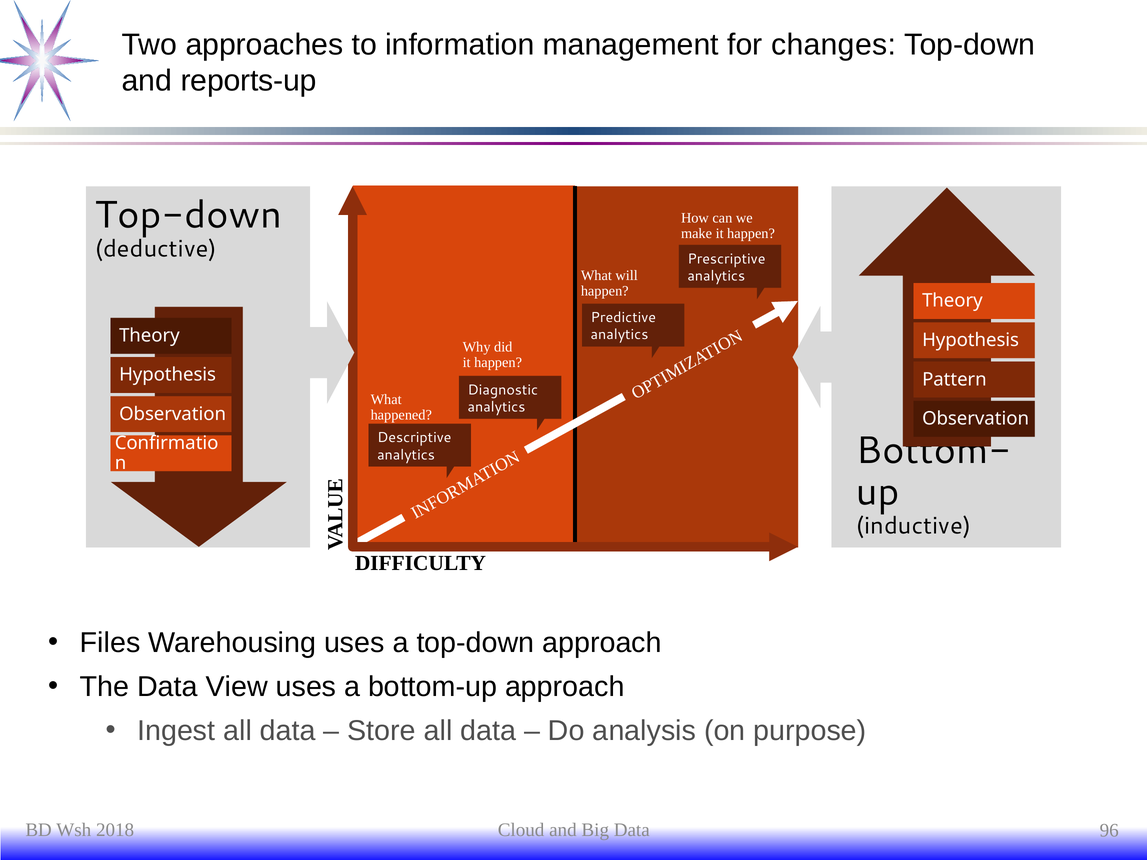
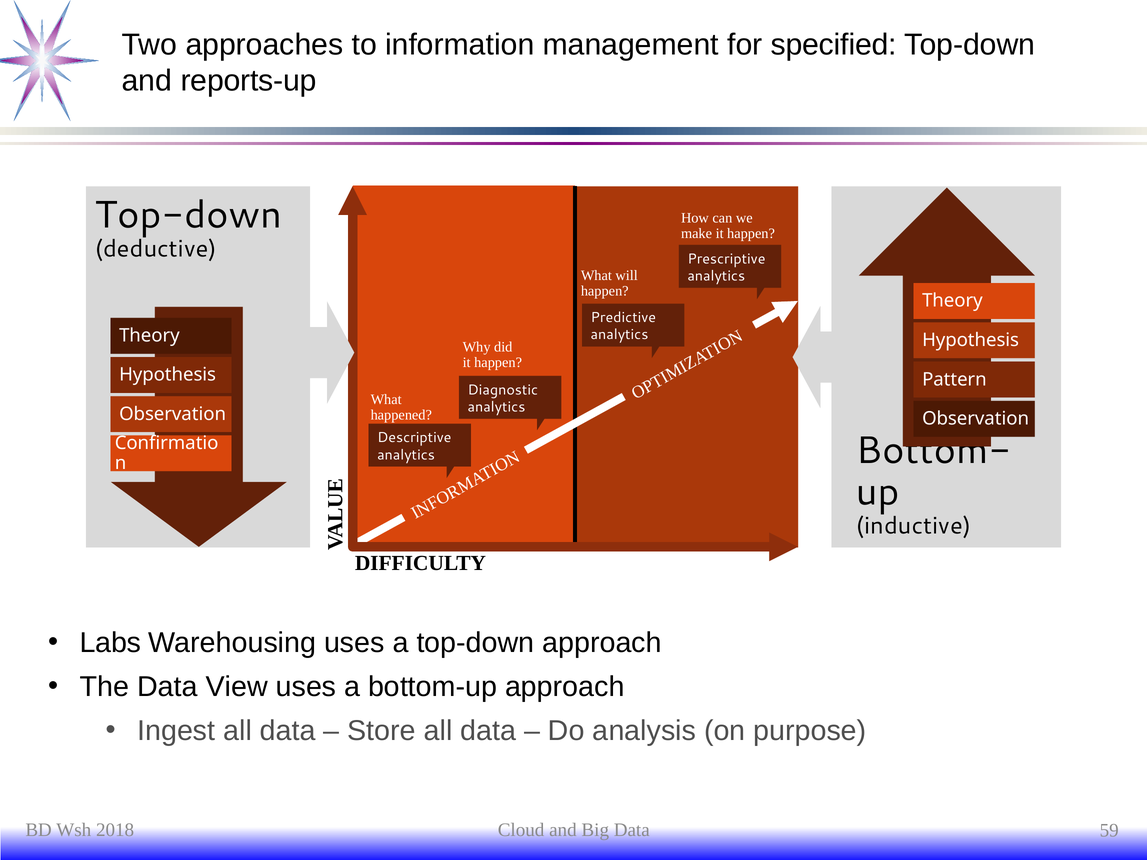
changes: changes -> specified (834, 45)
Files: Files -> Labs (110, 643)
96: 96 -> 59 (1109, 831)
